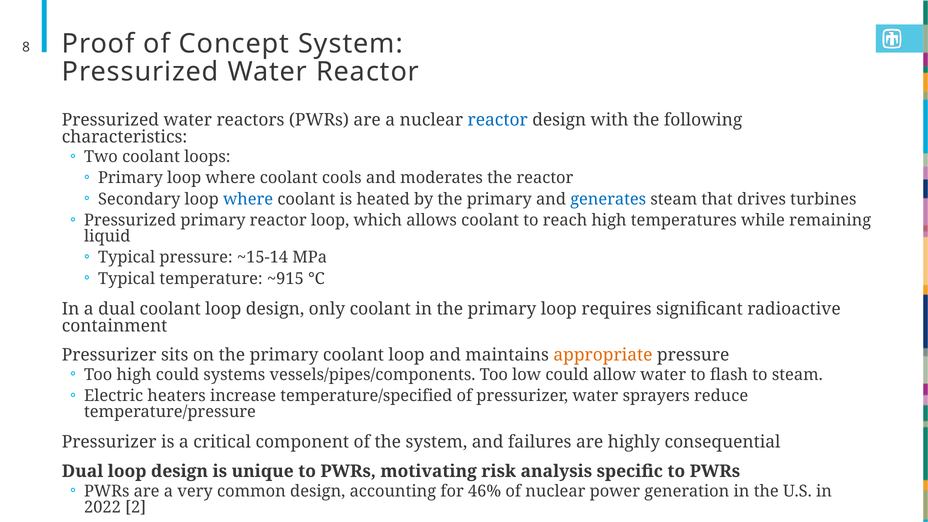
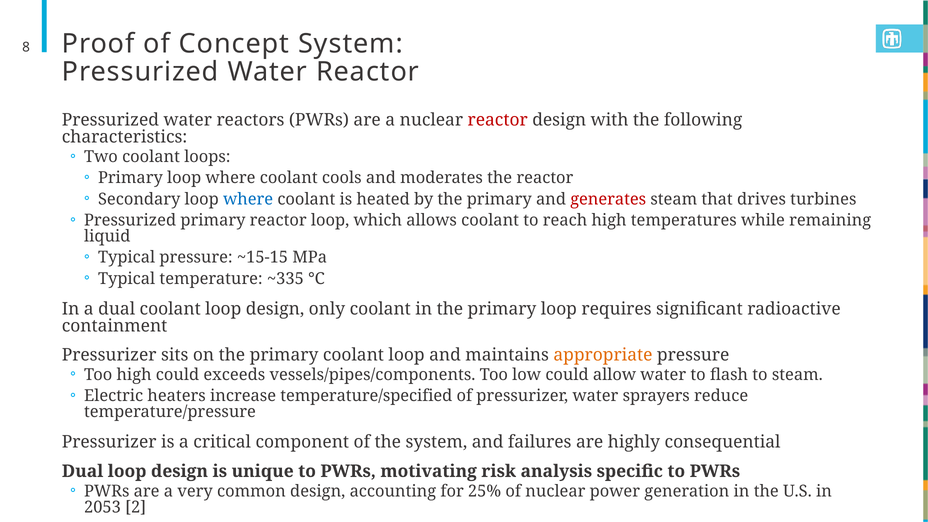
reactor colour: blue -> red (498, 120)
generates colour: blue -> red (608, 199)
~15-14: ~15-14 -> ~15-15 (263, 257)
~915: ~915 -> ~335 (285, 279)
systems: systems -> exceeds (234, 375)
46%: 46% -> 25% (485, 491)
2022: 2022 -> 2053 (102, 507)
